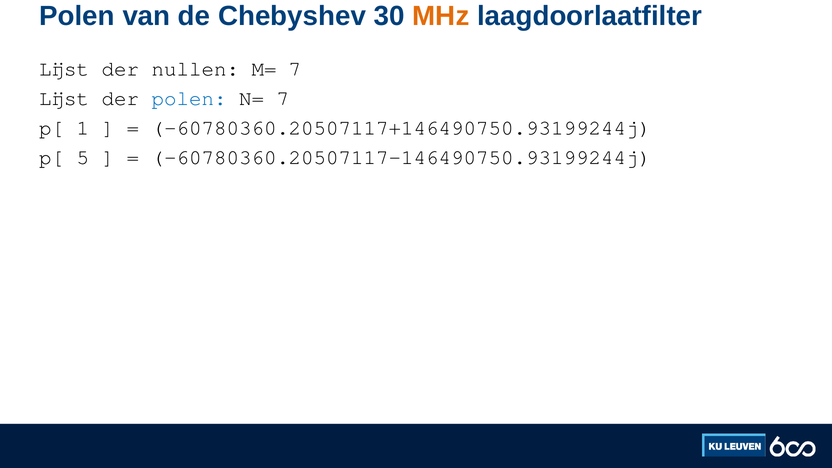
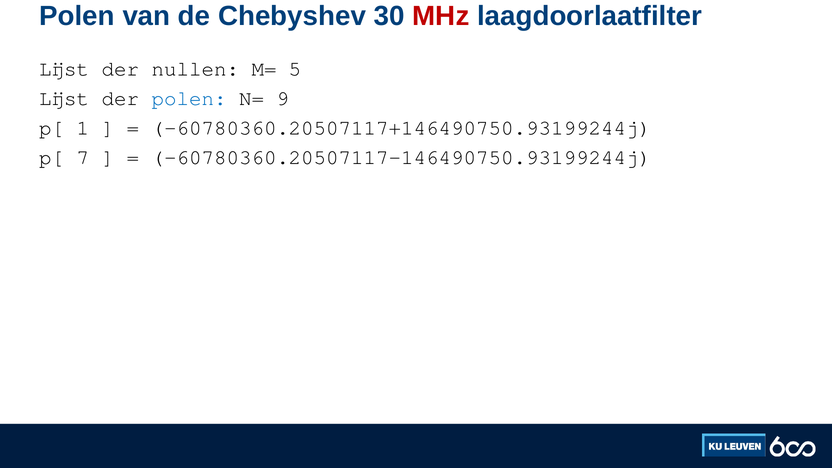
MHz colour: orange -> red (441, 16)
M= 7: 7 -> 5 (295, 69)
N= 7: 7 -> 9 (283, 99)
5: 5 -> 7 (83, 158)
